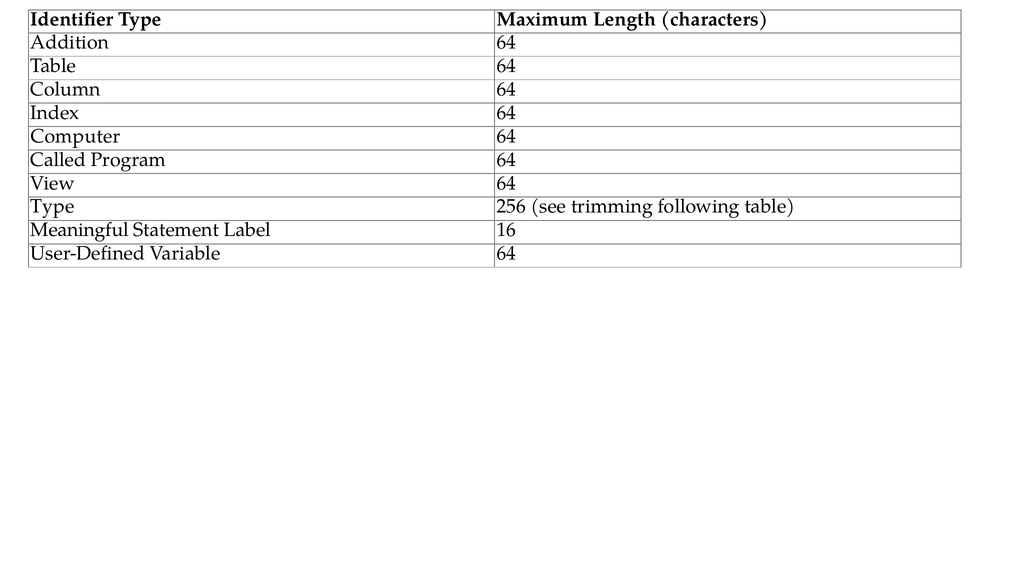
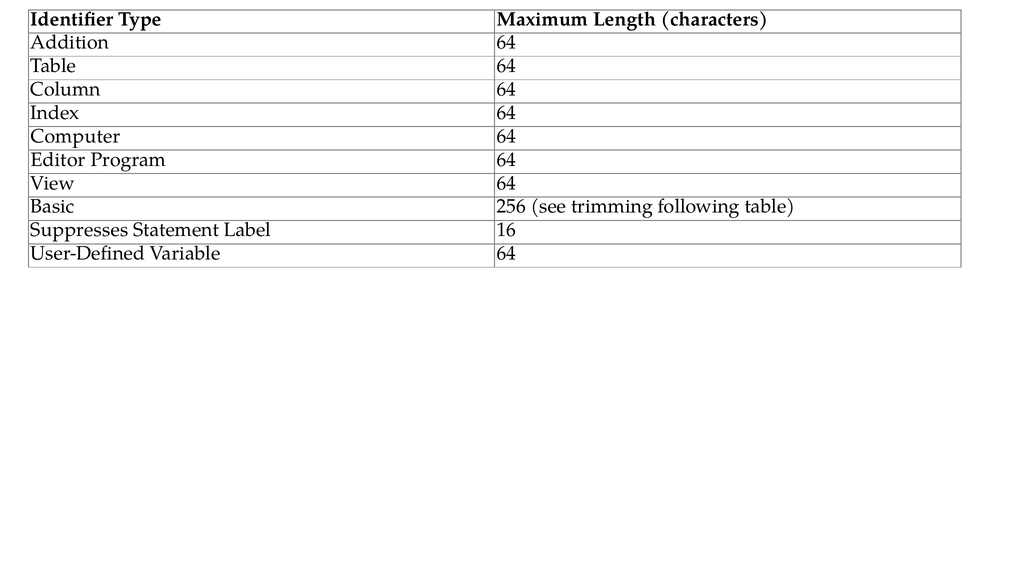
Called: Called -> Editor (58, 160)
Type: Type -> Basic (53, 206)
Meaningful: Meaningful -> Suppresses (79, 230)
